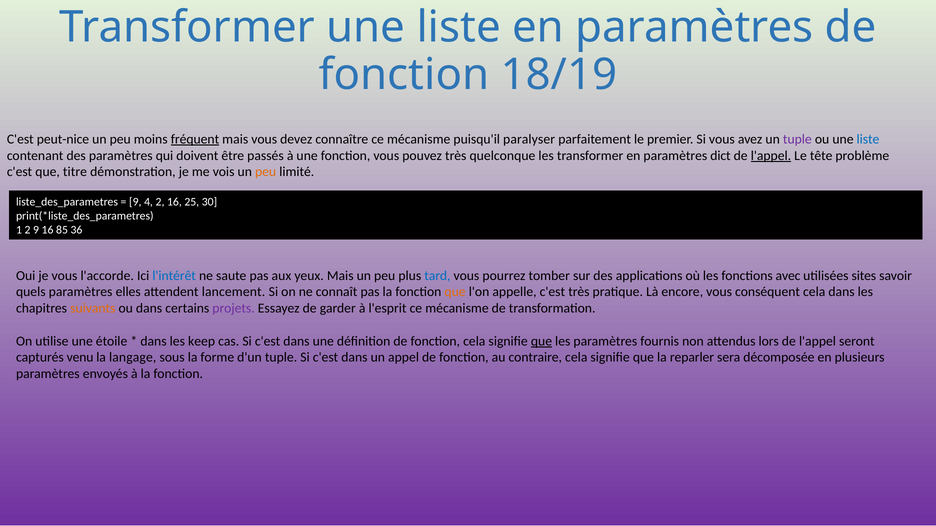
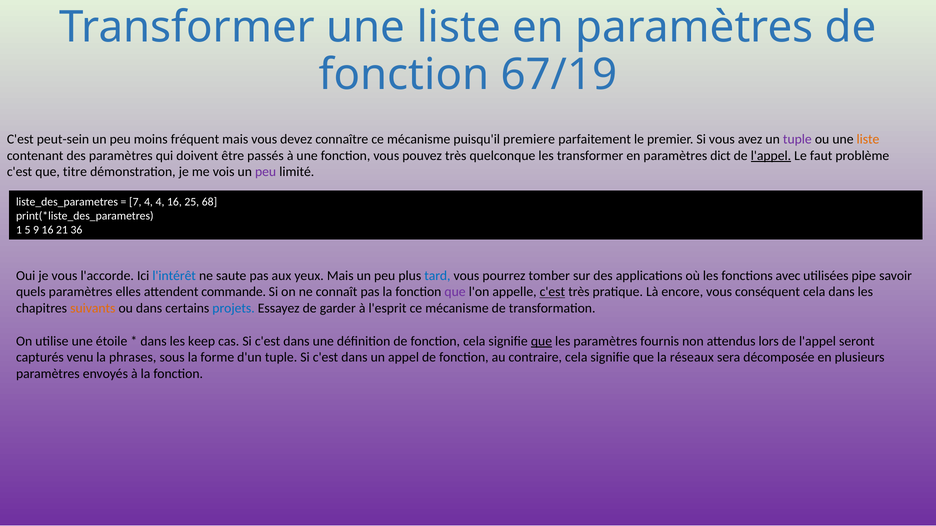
18/19: 18/19 -> 67/19 (559, 75)
peut-nice: peut-nice -> peut-sein (63, 139)
fréquent underline: present -> none (195, 139)
paralyser: paralyser -> premiere (529, 139)
liste colour: blue -> orange (868, 139)
tête: tête -> faut (821, 156)
peu colour: orange -> purple (266, 172)
9: 9 -> 7 (135, 202)
4 2: 2 -> 4 (160, 202)
30: 30 -> 68 (209, 202)
1 2: 2 -> 5 (28, 230)
85: 85 -> 21 (62, 230)
sites: sites -> pipe (864, 276)
lancement: lancement -> commande (234, 292)
que colour: orange -> purple (455, 292)
c'est underline: none -> present (552, 292)
projets colour: purple -> blue (234, 309)
langage: langage -> phrases (133, 358)
reparler: reparler -> réseaux (692, 358)
